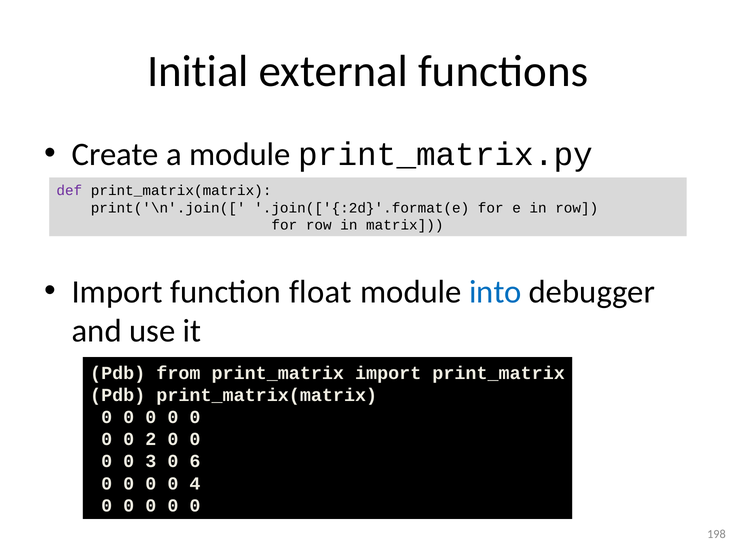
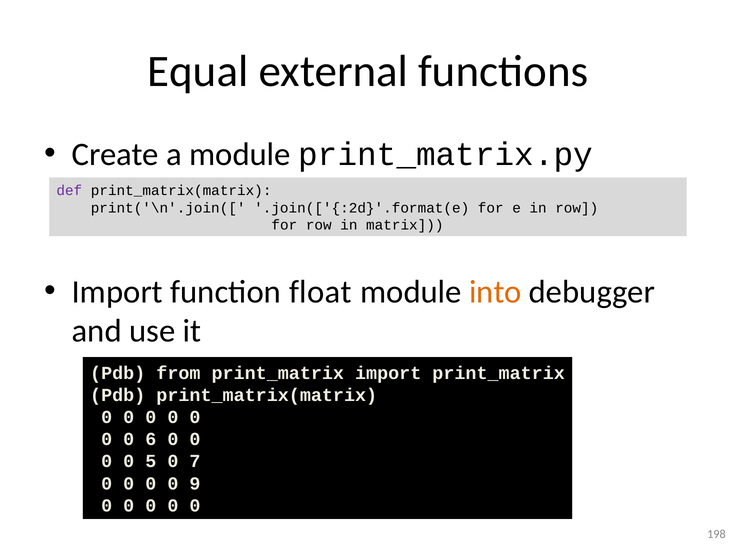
Initial: Initial -> Equal (198, 71)
into colour: blue -> orange (495, 292)
2: 2 -> 6 (151, 439)
3: 3 -> 5 (151, 461)
6: 6 -> 7 (195, 461)
4: 4 -> 9 (195, 483)
